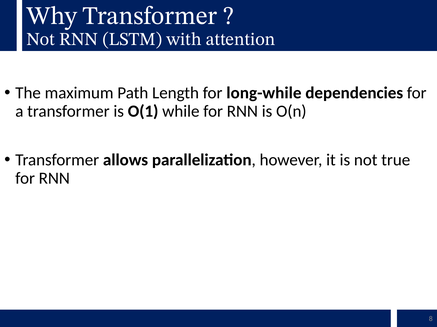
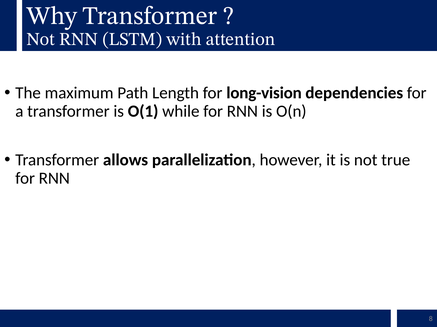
long-while: long-while -> long-vision (264, 93)
